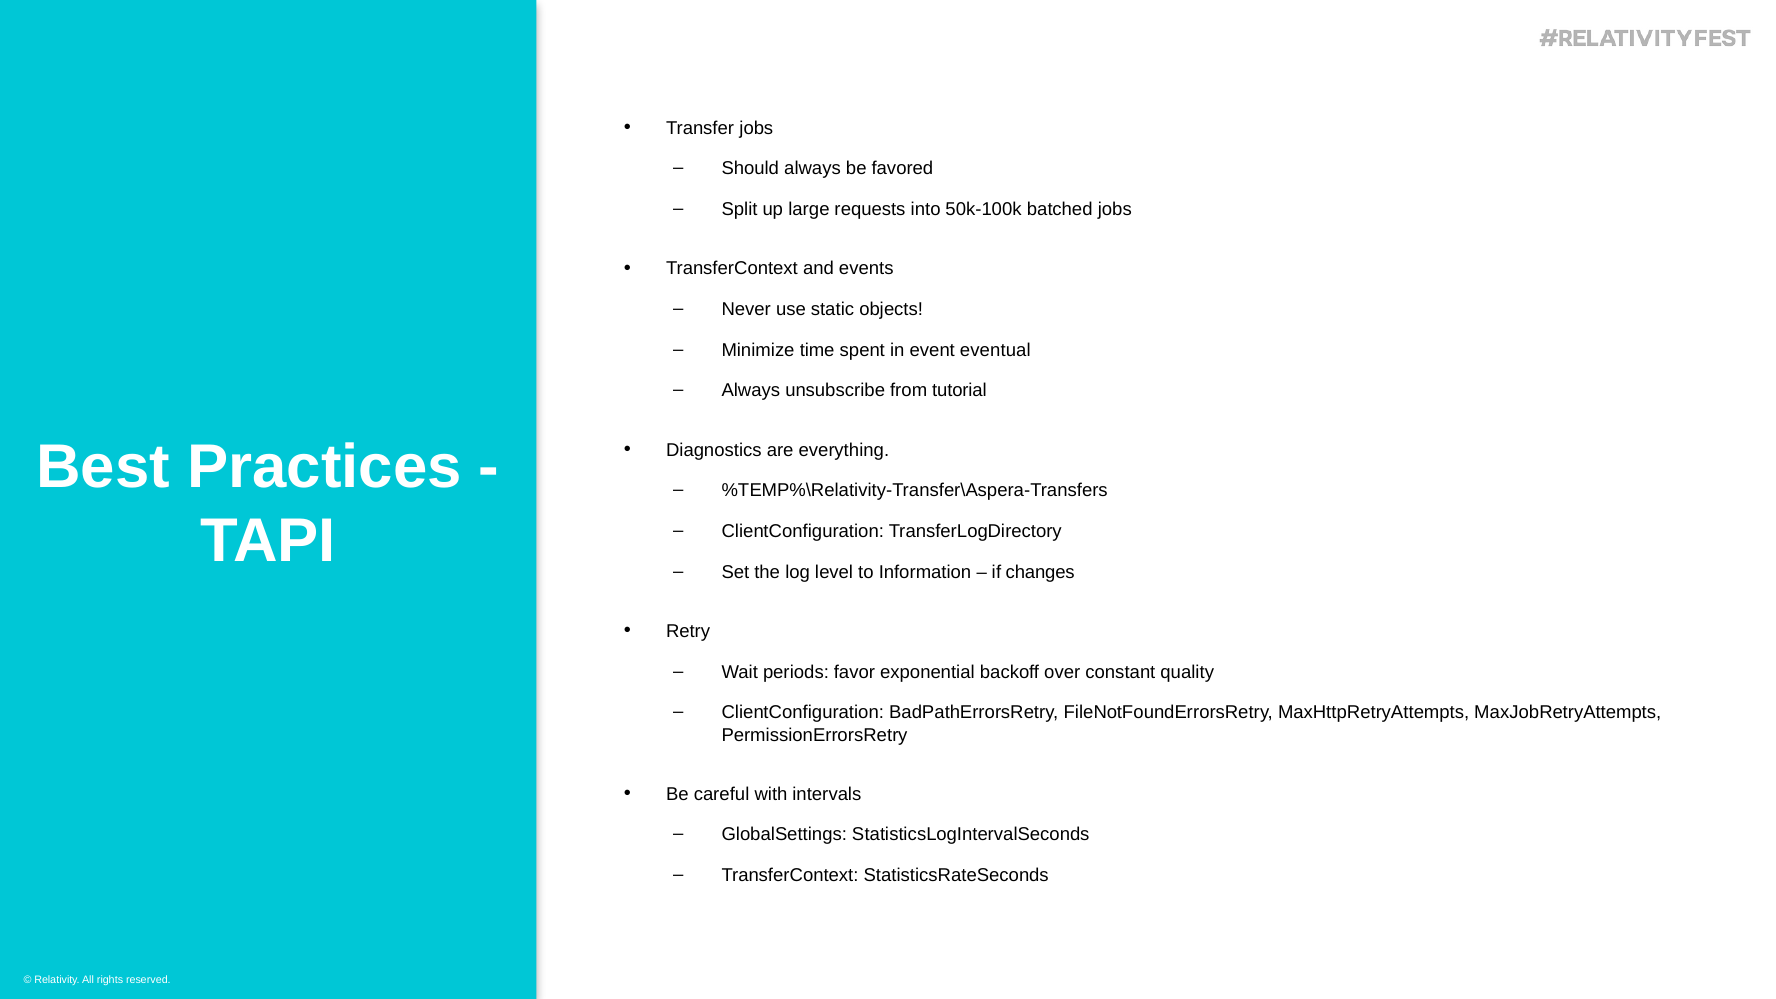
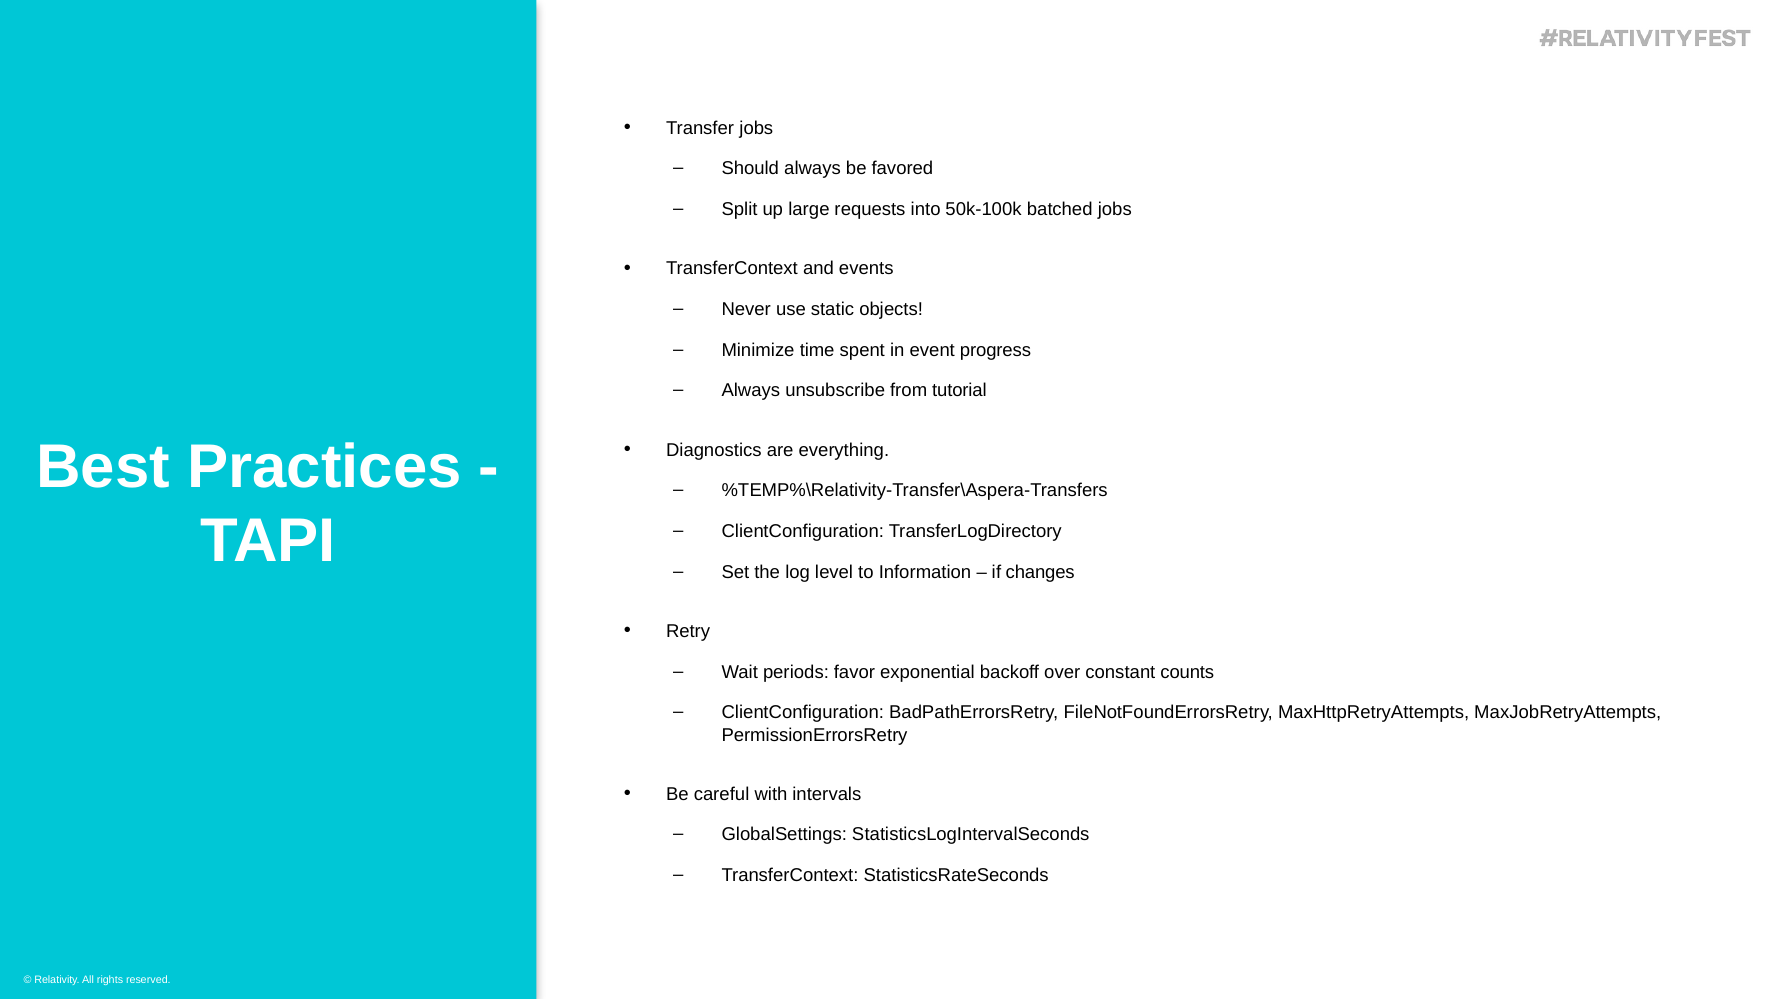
eventual: eventual -> progress (995, 350)
quality: quality -> counts (1187, 672)
